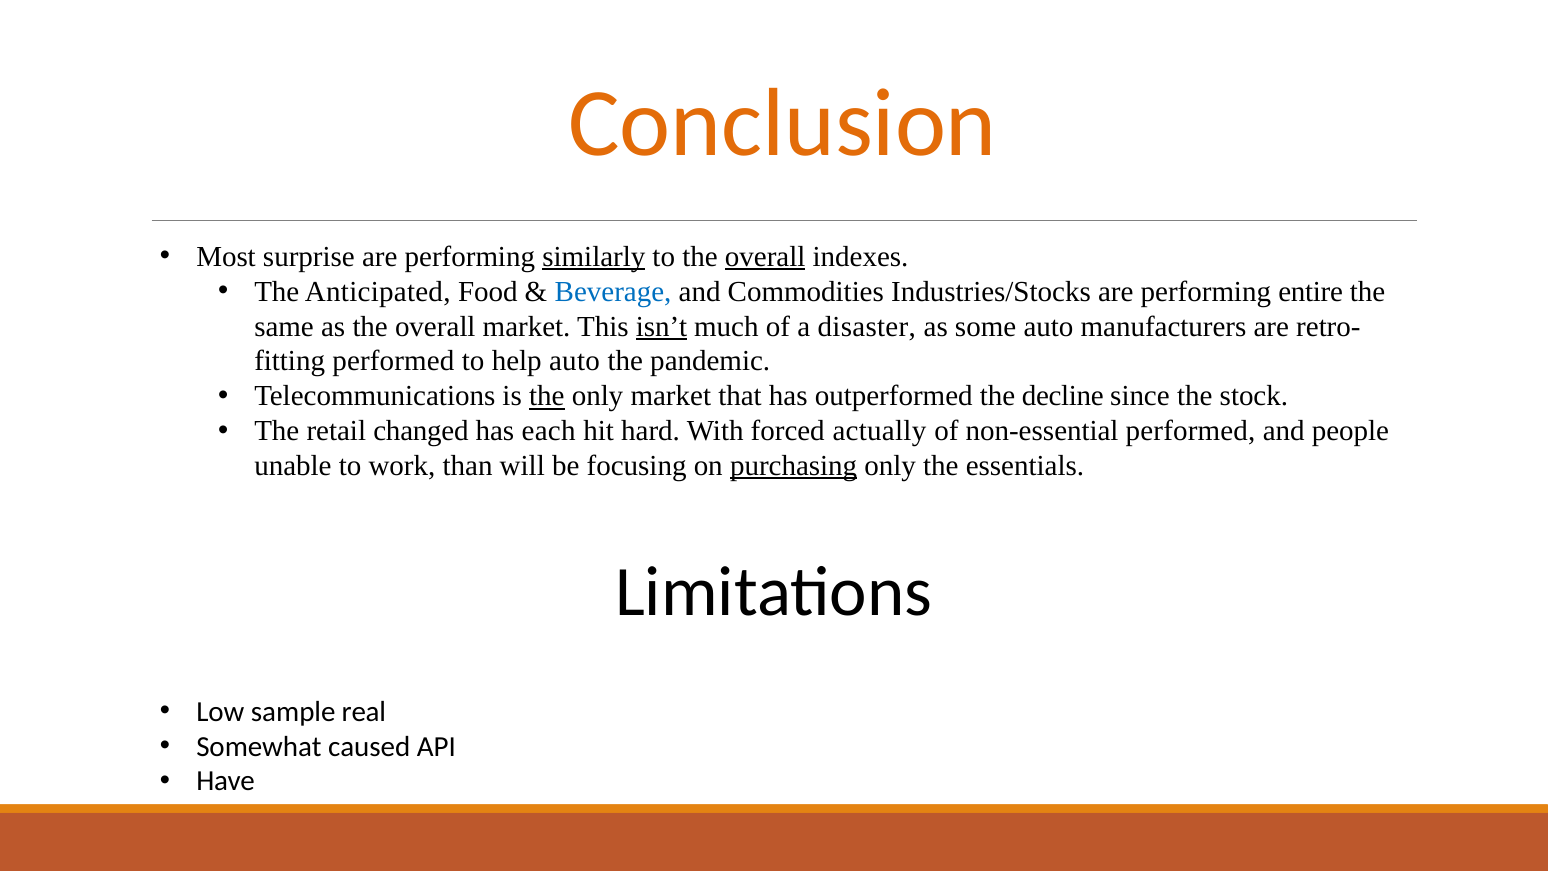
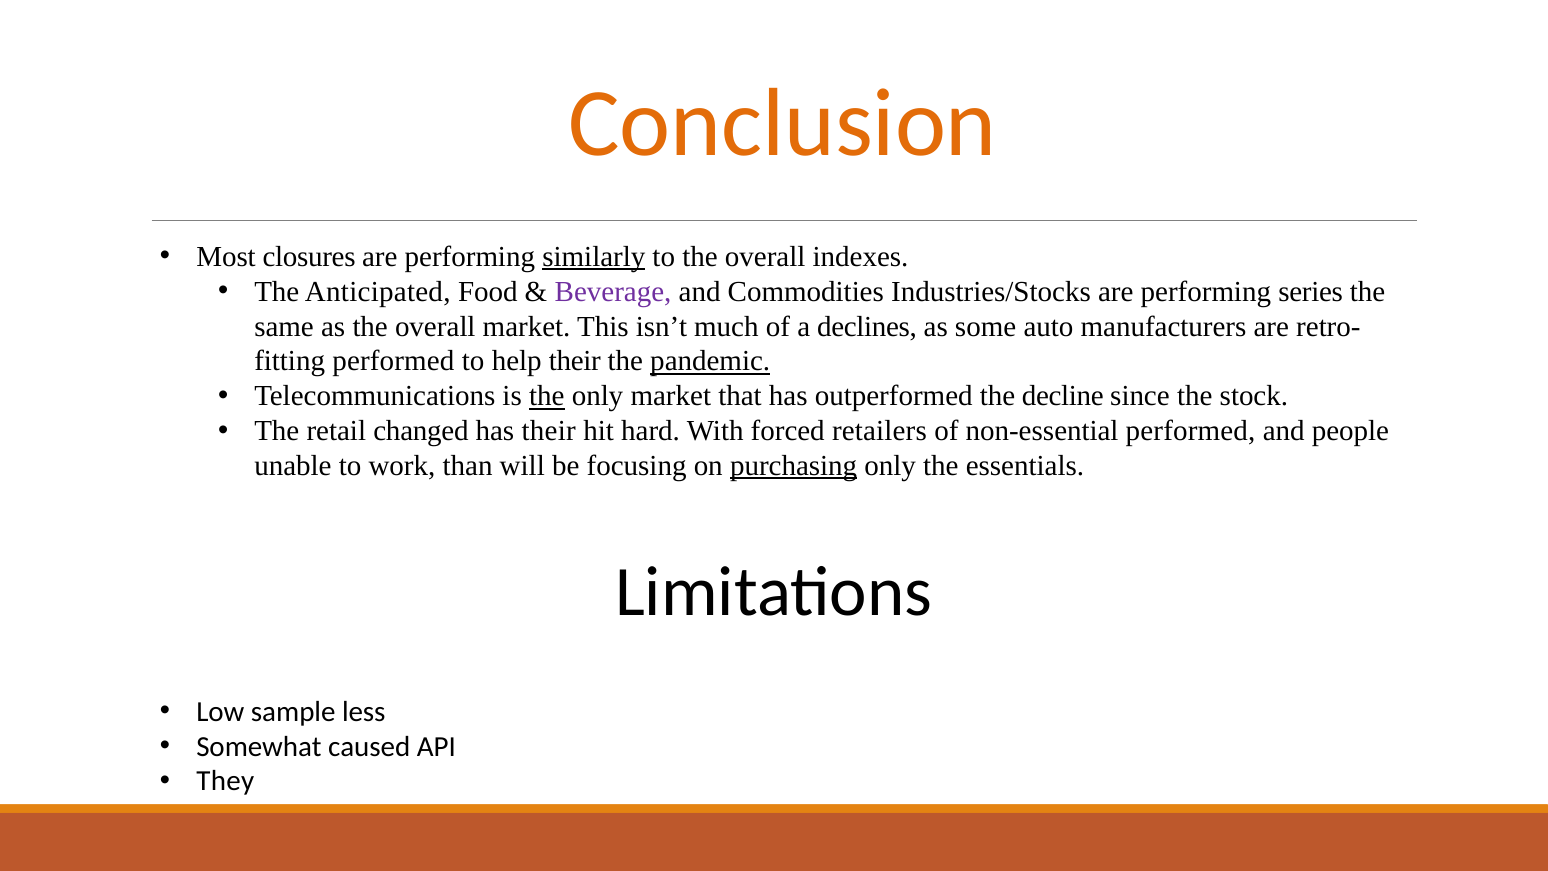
surprise: surprise -> closures (309, 257)
overall underline: present -> none (765, 257)
Beverage colour: blue -> purple (613, 292)
entire: entire -> series (1311, 292)
isn’t underline: present -> none (662, 326)
disaster: disaster -> declines (867, 326)
help auto: auto -> their (575, 361)
pandemic underline: none -> present (710, 361)
has each: each -> their (549, 431)
actually: actually -> retailers (879, 431)
real: real -> less (364, 711)
Have: Have -> They (225, 781)
